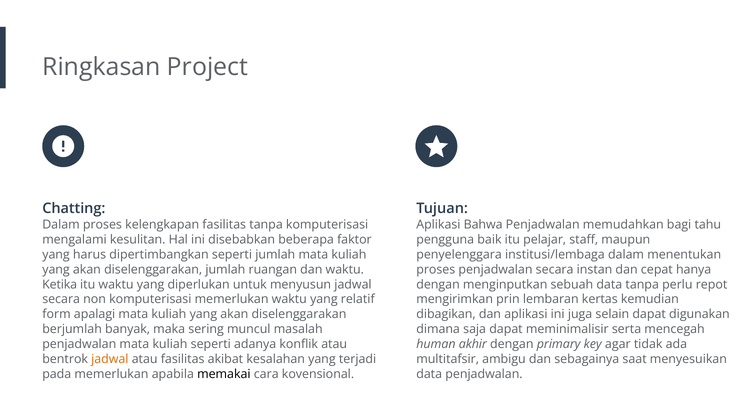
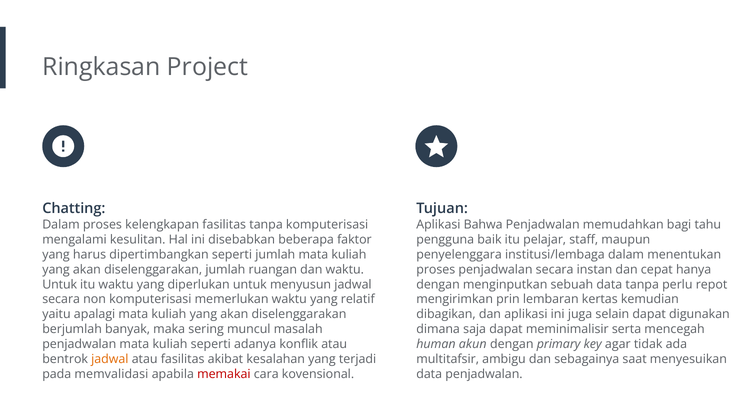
Ketika: Ketika -> Untuk (60, 285)
form: form -> yaitu (56, 314)
akhir: akhir -> akun (473, 344)
pada memerlukan: memerlukan -> memvalidasi (111, 374)
memakai colour: black -> red (224, 374)
